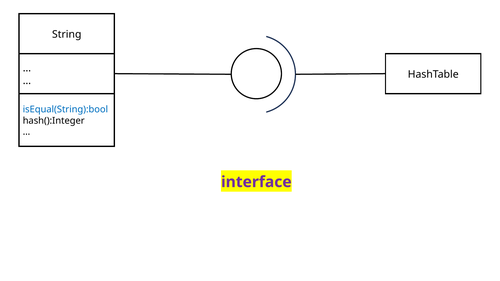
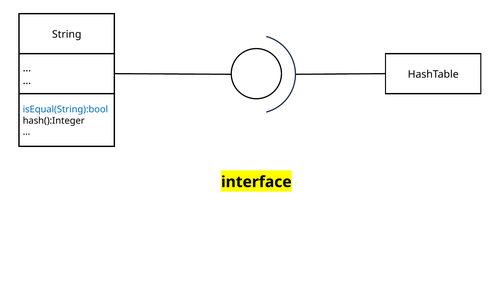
interface colour: purple -> black (256, 182)
